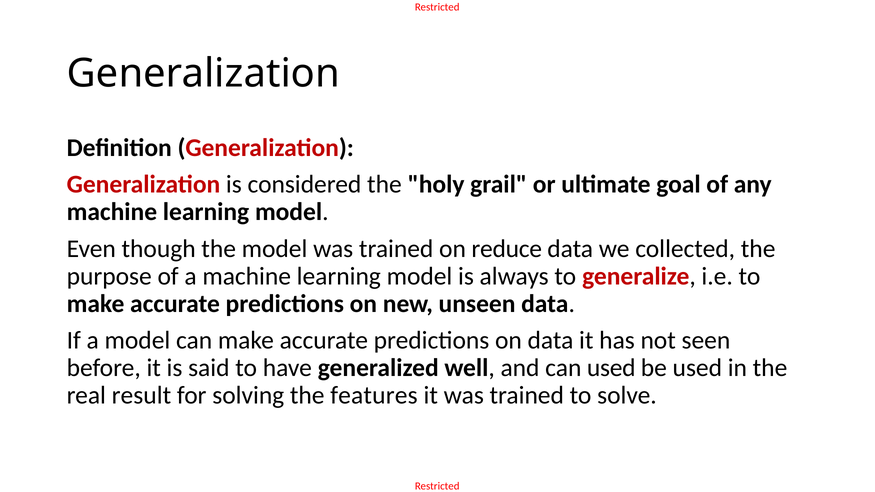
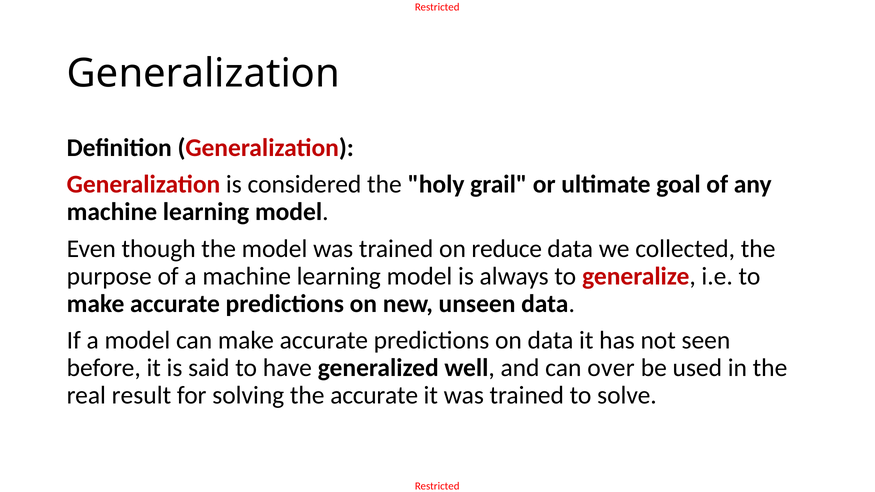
can used: used -> over (611, 368)
the features: features -> accurate (374, 395)
